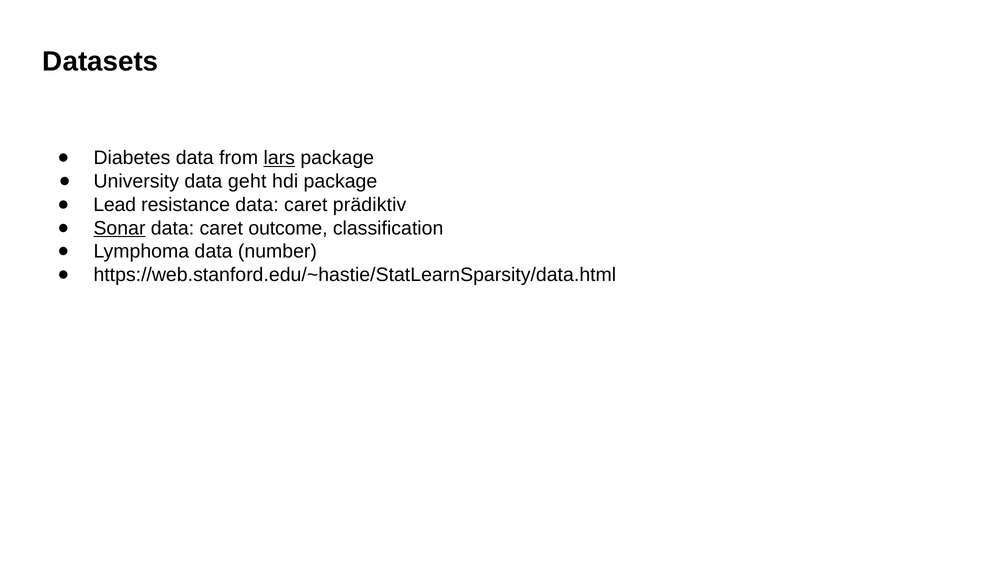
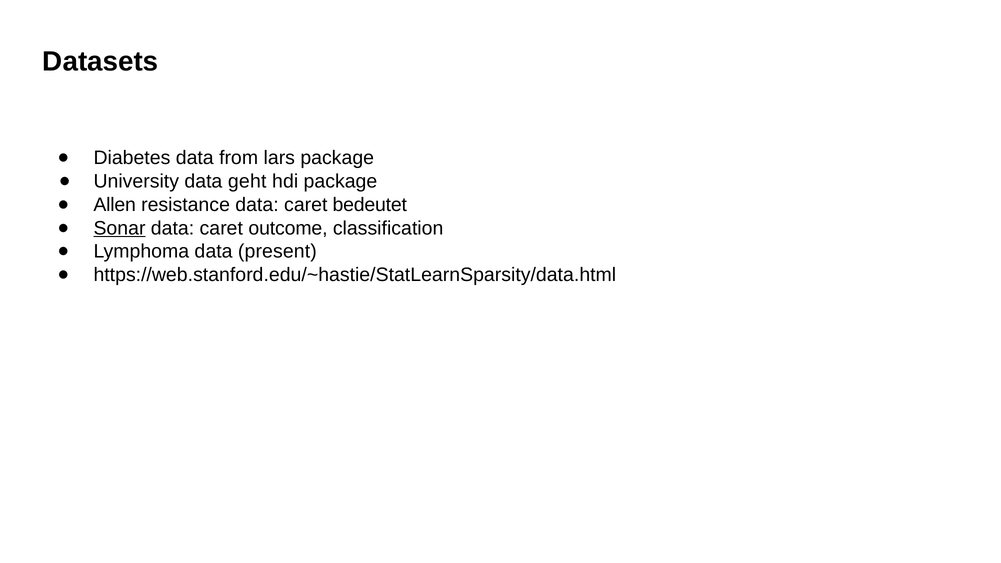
lars underline: present -> none (279, 158)
Lead: Lead -> Allen (115, 205)
prädiktiv: prädiktiv -> bedeutet (370, 205)
number: number -> present (277, 252)
